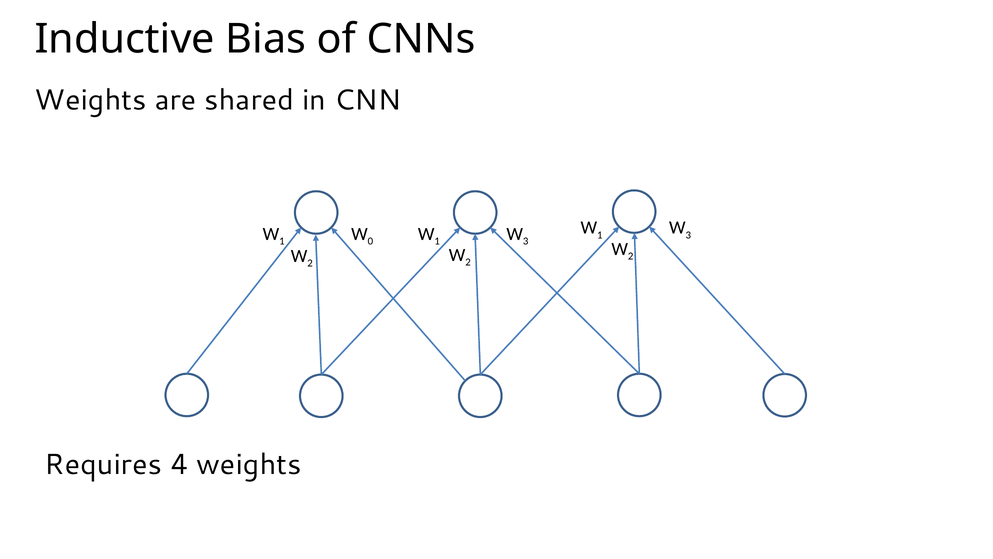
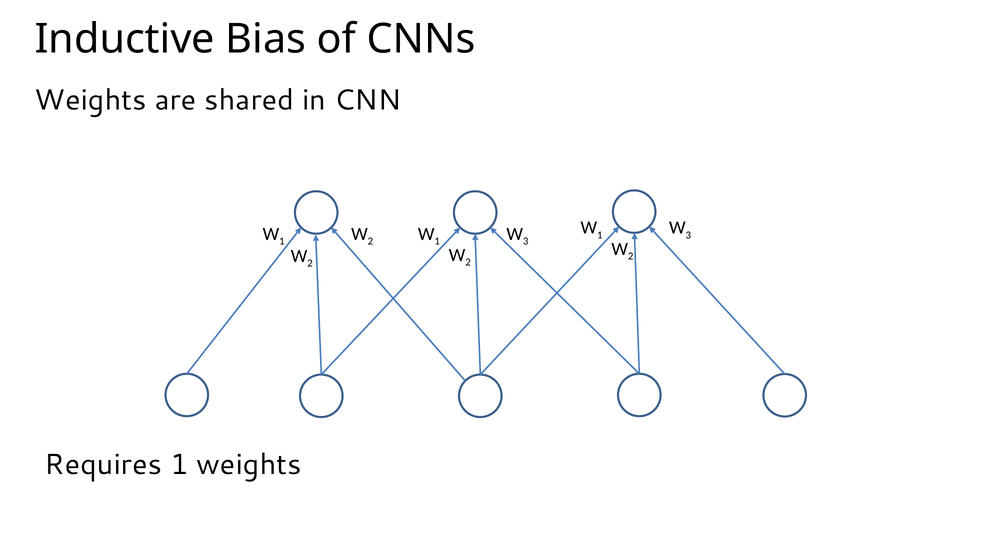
0: 0 -> 2 (370, 241)
Requires 4: 4 -> 1 (179, 465)
